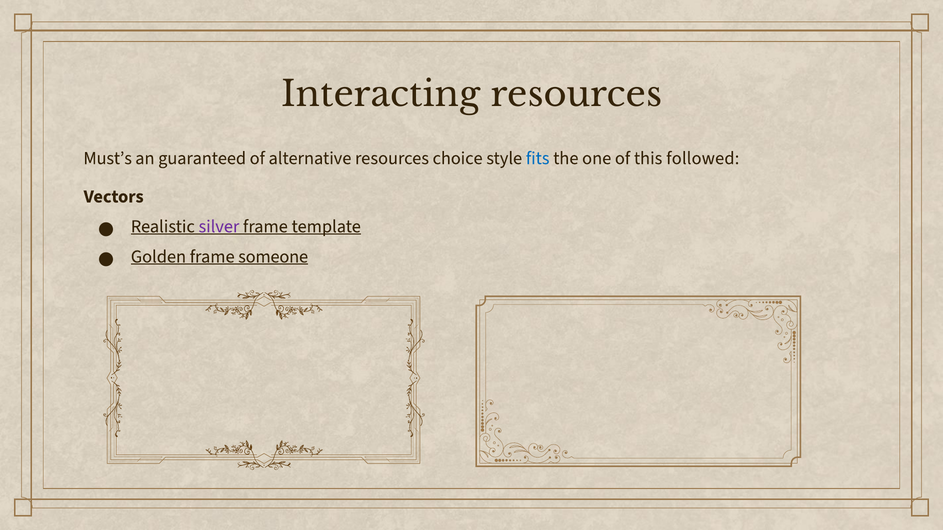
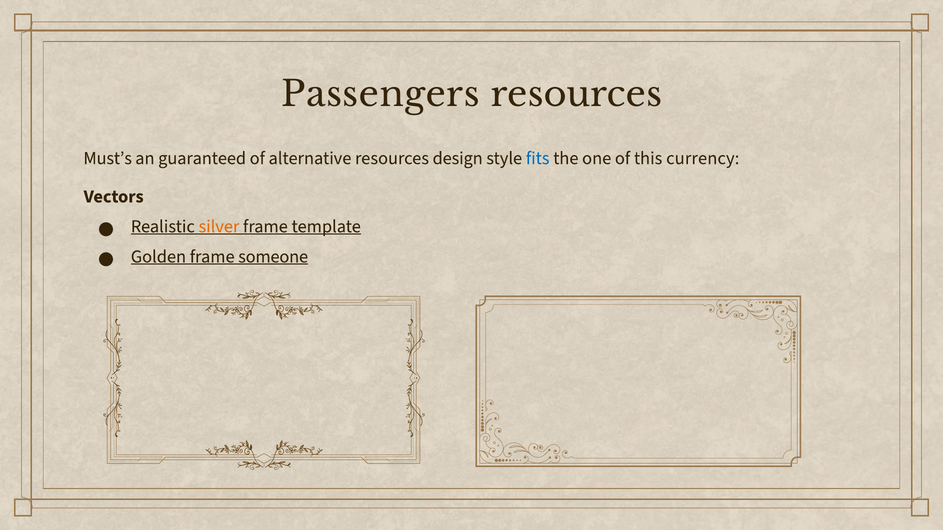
Interacting: Interacting -> Passengers (381, 95)
choice: choice -> design (458, 158)
followed: followed -> currency (703, 158)
silver colour: purple -> orange (219, 227)
